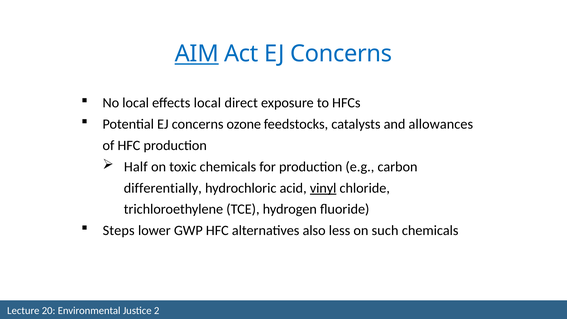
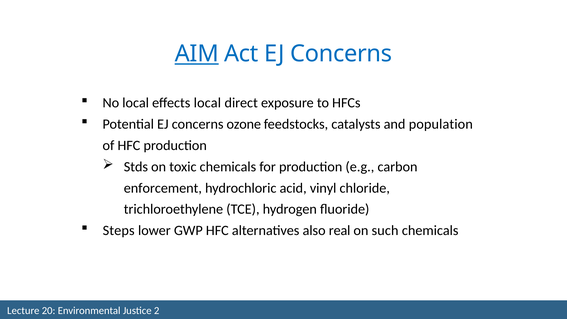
allowances: allowances -> population (441, 124)
Half: Half -> Stds (136, 167)
differentially: differentially -> enforcement (163, 188)
vinyl underline: present -> none (323, 188)
less: less -> real (340, 231)
